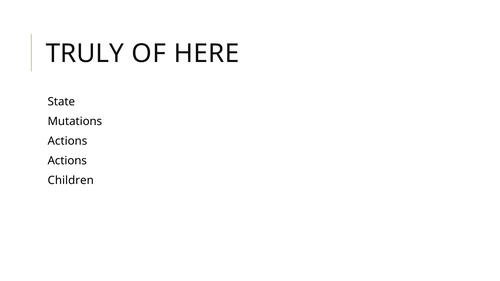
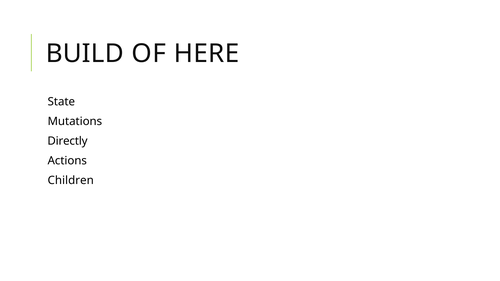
TRULY: TRULY -> BUILD (85, 54)
Actions: Actions -> Directly (68, 141)
